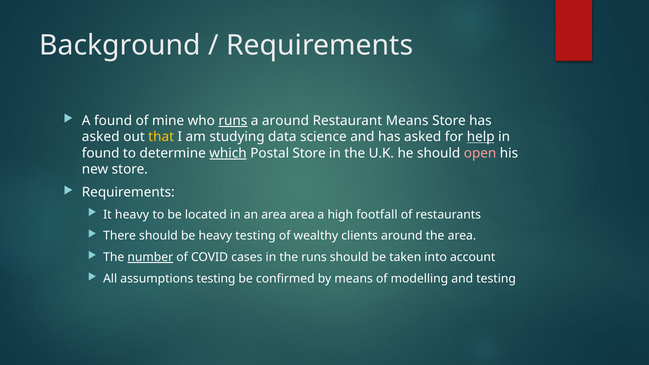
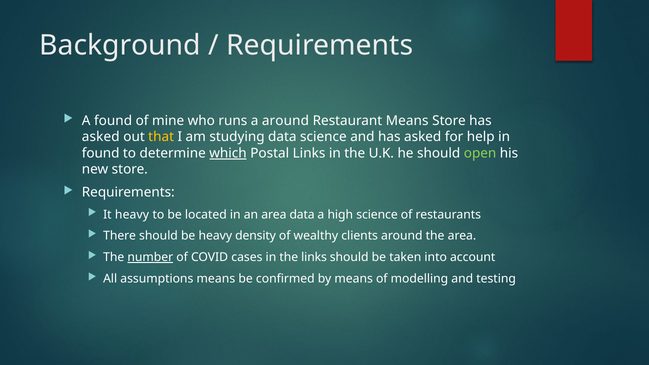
runs underline: present -> none (233, 121)
help underline: present -> none (481, 137)
Postal Store: Store -> Links (309, 153)
open colour: pink -> light green (480, 153)
area area: area -> data (302, 215)
high footfall: footfall -> science (377, 215)
heavy testing: testing -> density (256, 236)
the runs: runs -> links (314, 257)
assumptions testing: testing -> means (216, 279)
